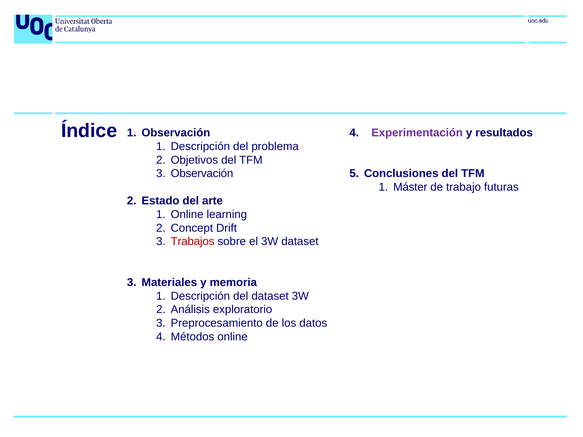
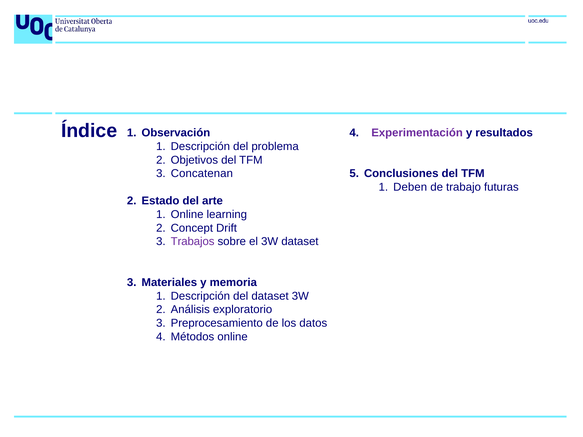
Observación: Observación -> Concatenan (202, 174)
Máster: Máster -> Deben (410, 187)
Trabajos colour: red -> purple (193, 242)
